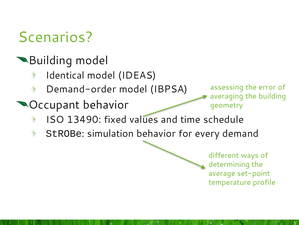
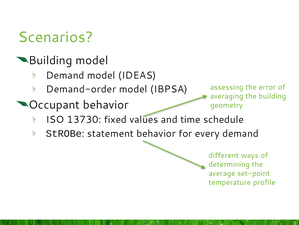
Identical: Identical -> Demand (65, 75)
13490: 13490 -> 13730 (84, 119)
simulation: simulation -> statement (110, 133)
